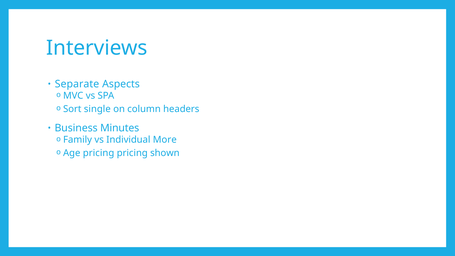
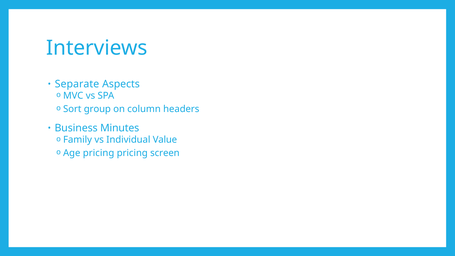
single: single -> group (97, 109)
More: More -> Value (165, 140)
shown: shown -> screen (165, 153)
